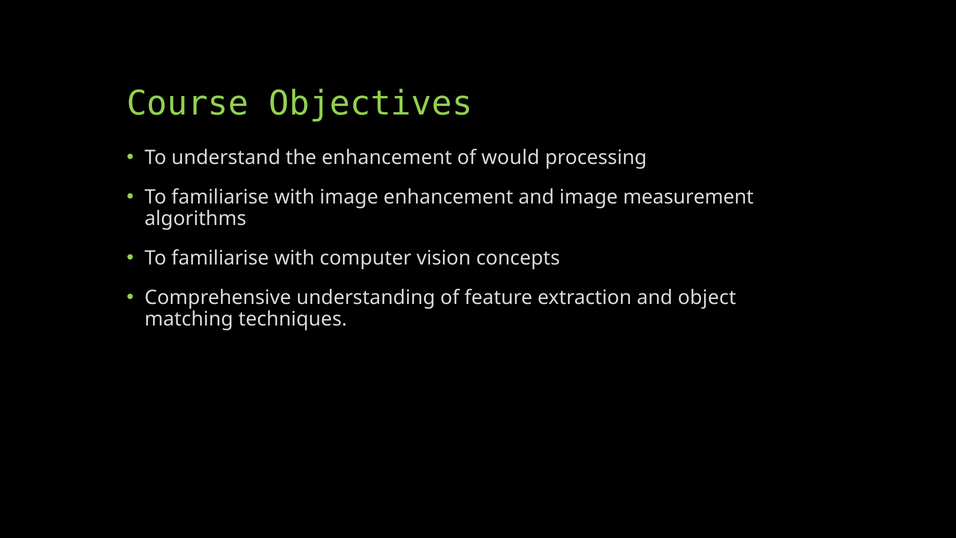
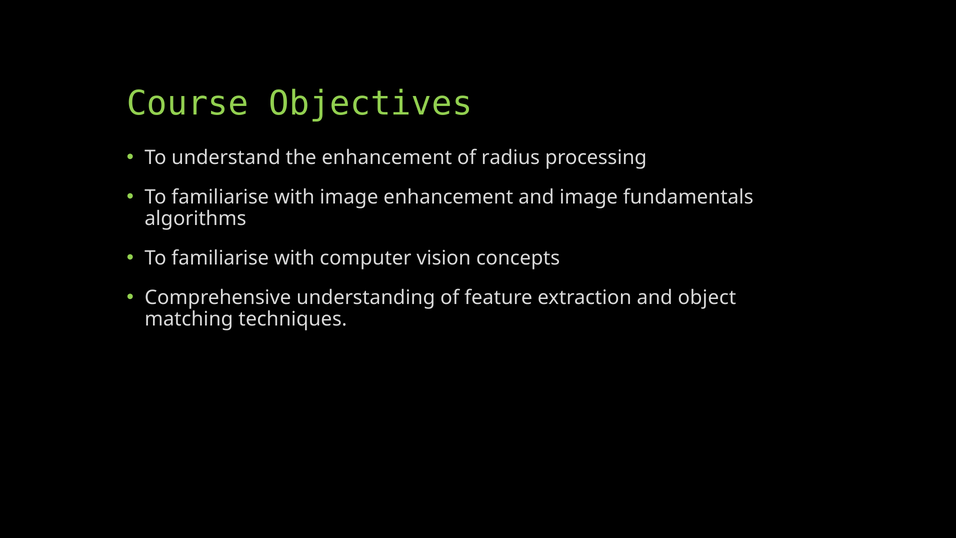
would: would -> radius (511, 158)
measurement: measurement -> fundamentals (688, 197)
